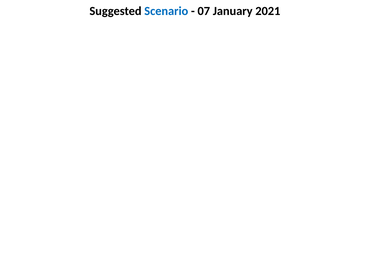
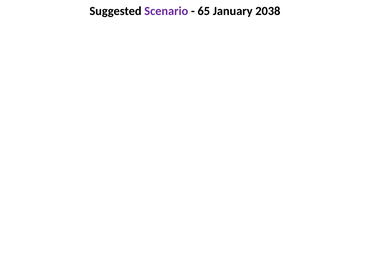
Scenario colour: blue -> purple (166, 11)
07: 07 -> 65 (204, 11)
2021: 2021 -> 2038 (268, 11)
